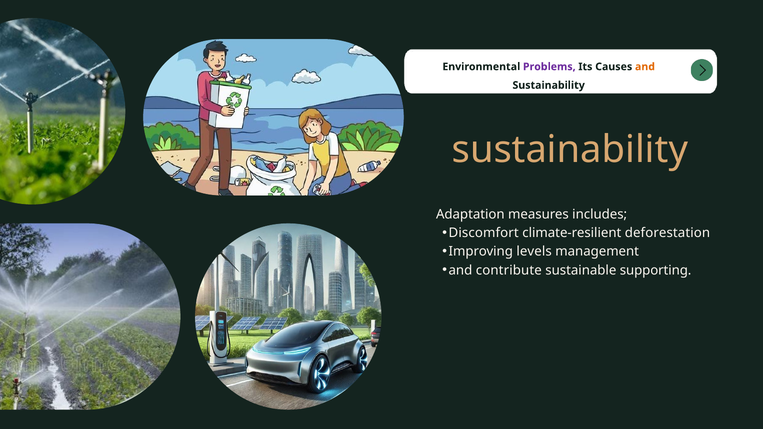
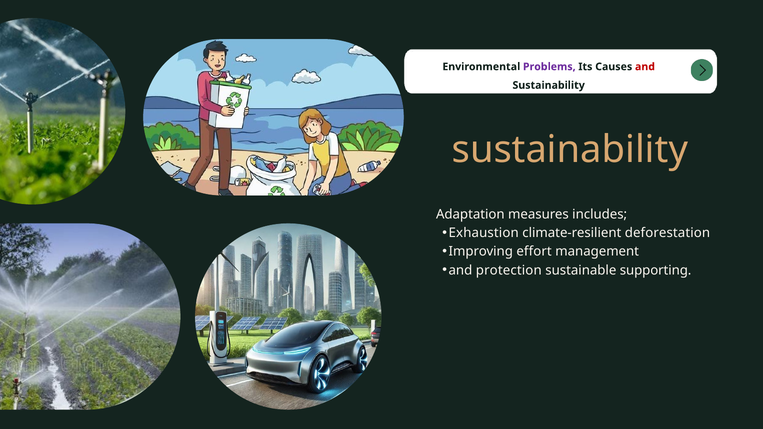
and colour: orange -> red (645, 67)
Discomfort: Discomfort -> Exhaustion (484, 233)
levels: levels -> effort (534, 252)
contribute: contribute -> protection (509, 270)
